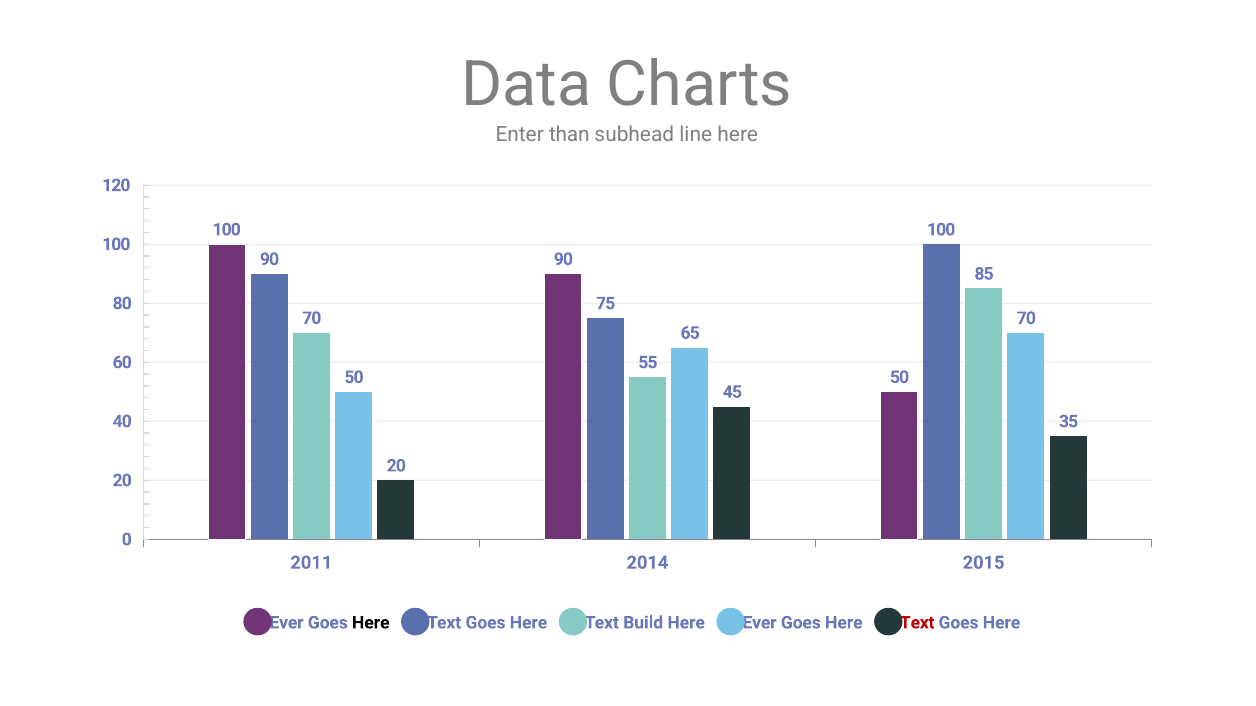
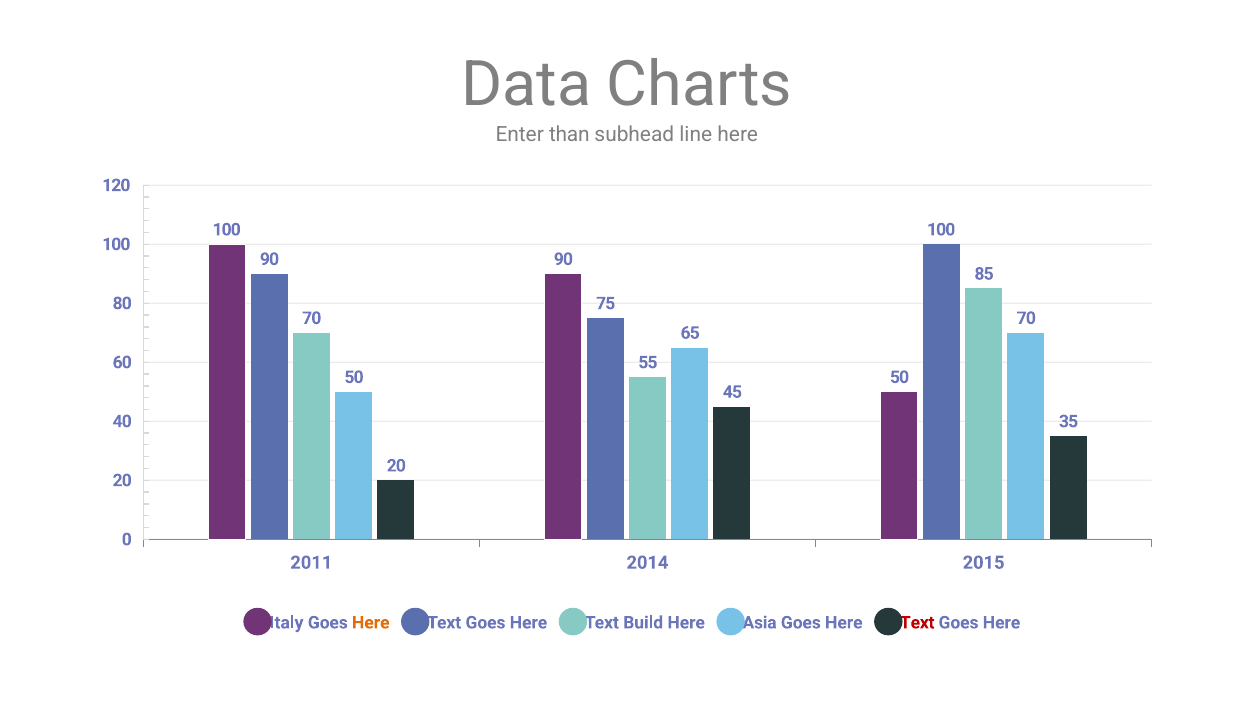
Ever: Ever -> Italy (286, 623)
Here colour: black -> orange (371, 623)
Here Ever: Ever -> Asia (760, 623)
